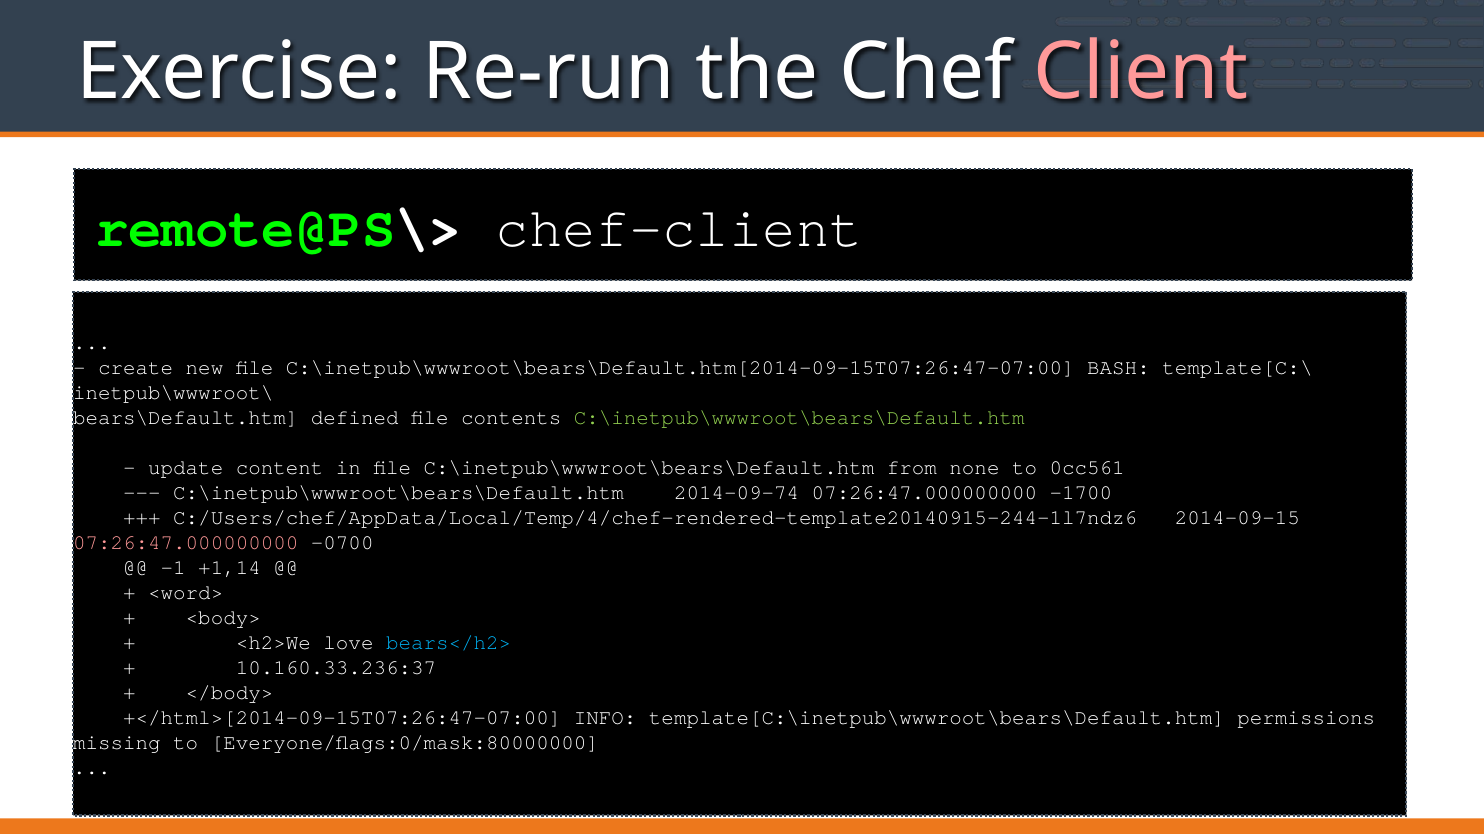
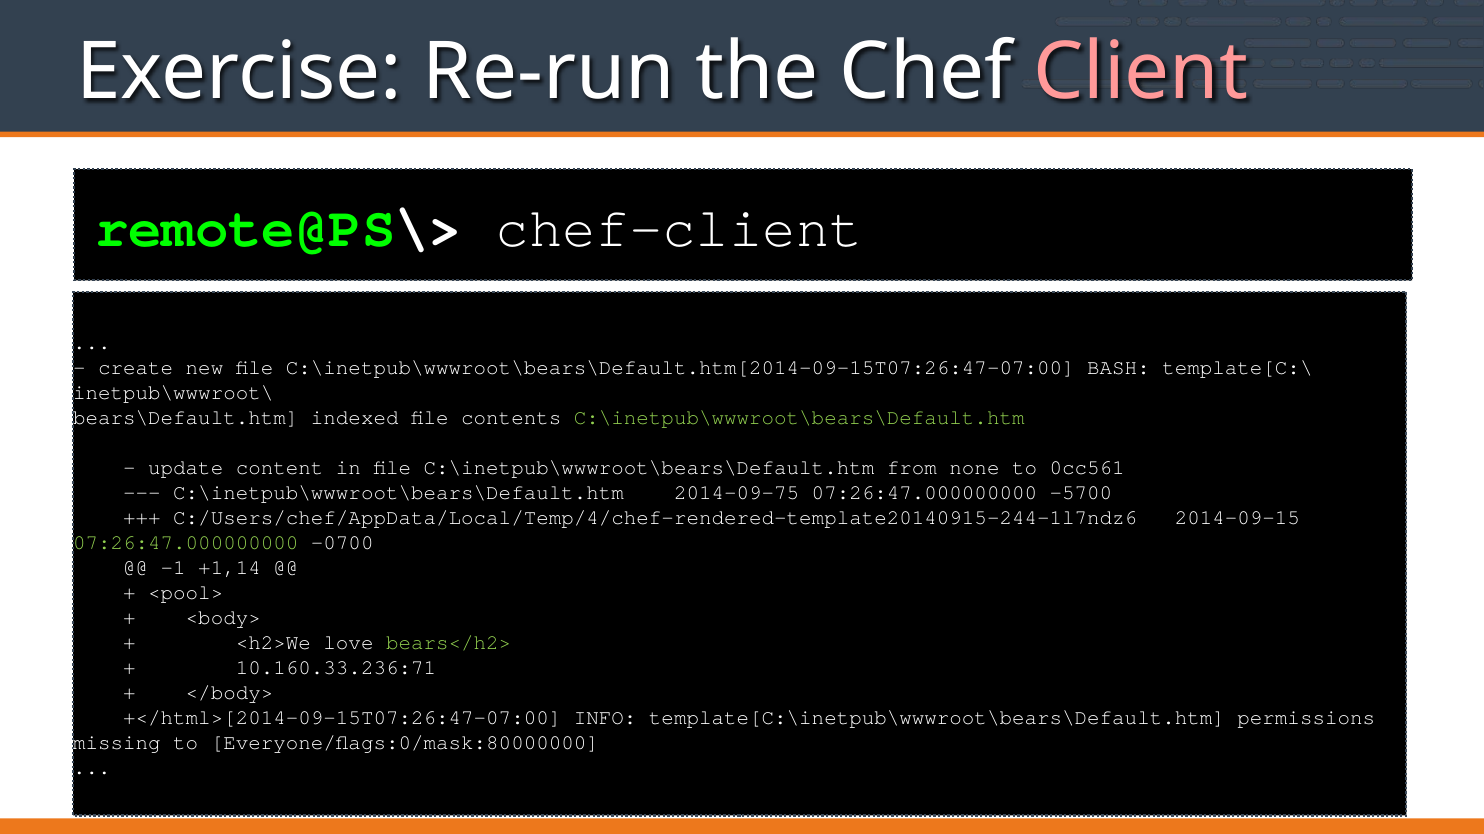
defined: defined -> indexed (355, 418)
2014-09-74: 2014-09-74 -> 2014-09-75 (737, 493)
-1700: -1700 -> -5700 (1081, 493)
07:26:47.000000000 colour: pink -> light green (186, 543)
<word>: <word> -> <pool> (186, 593)
bears</h2> colour: light blue -> light green (449, 643)
10.160.33.236:37: 10.160.33.236:37 -> 10.160.33.236:71 (336, 668)
